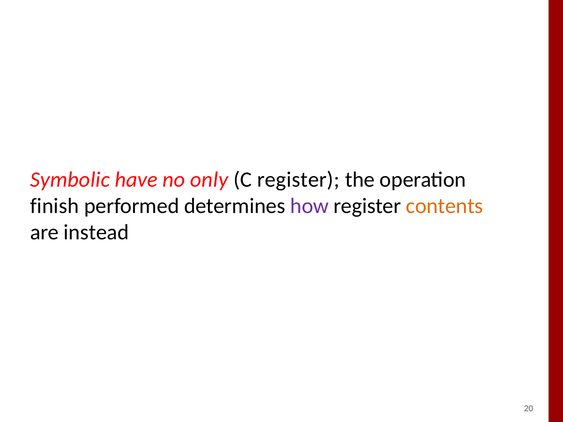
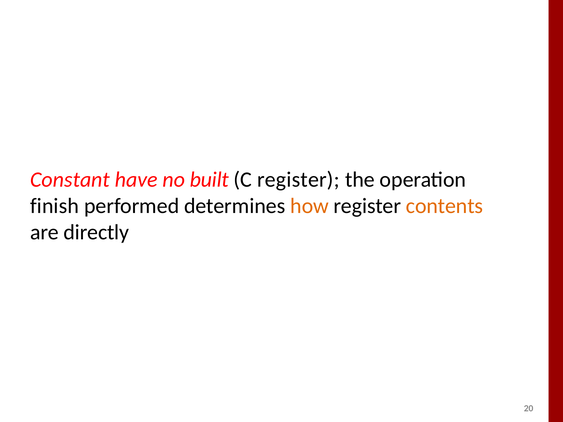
Symbolic: Symbolic -> Constant (70, 180)
only: only -> built (209, 180)
how colour: purple -> orange (310, 206)
instead: instead -> directly (96, 232)
